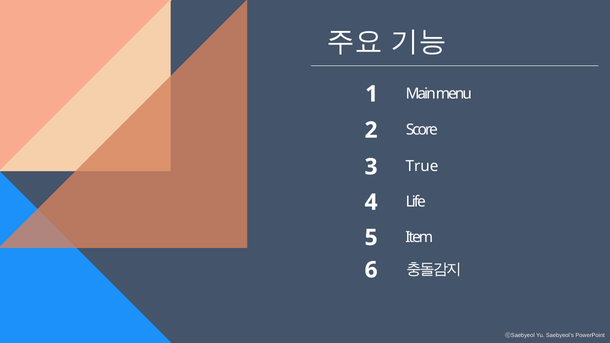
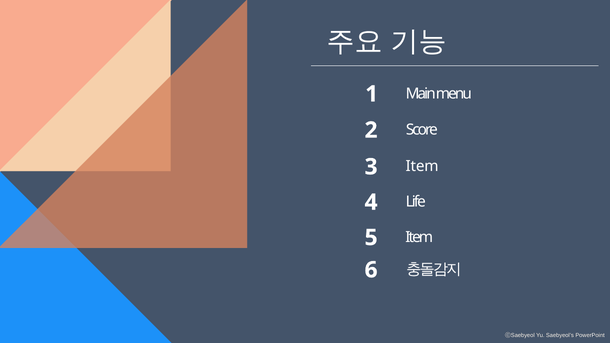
3 True: True -> Item (422, 166)
